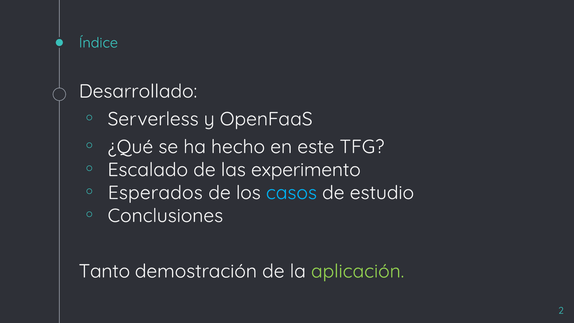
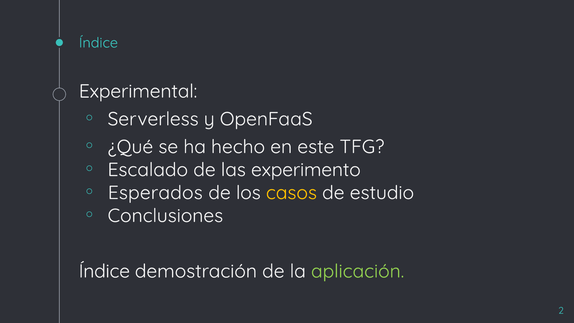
Desarrollado: Desarrollado -> Experimental (138, 91)
casos colour: light blue -> yellow (291, 193)
Tanto: Tanto -> Índice (104, 271)
